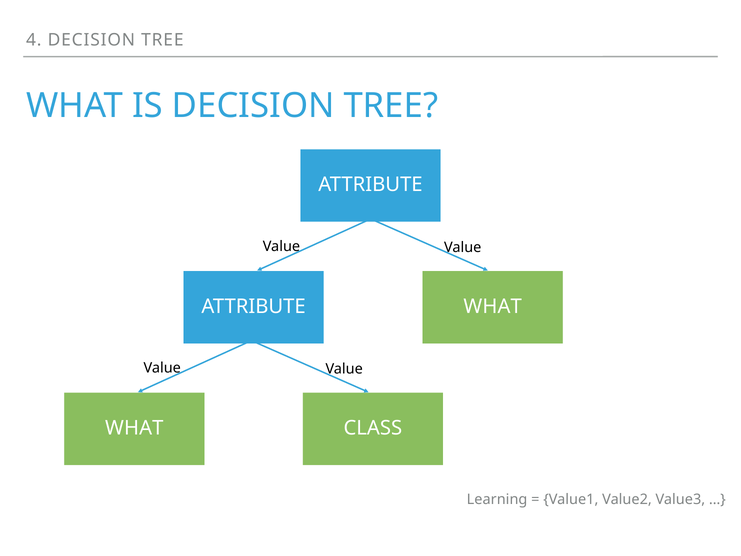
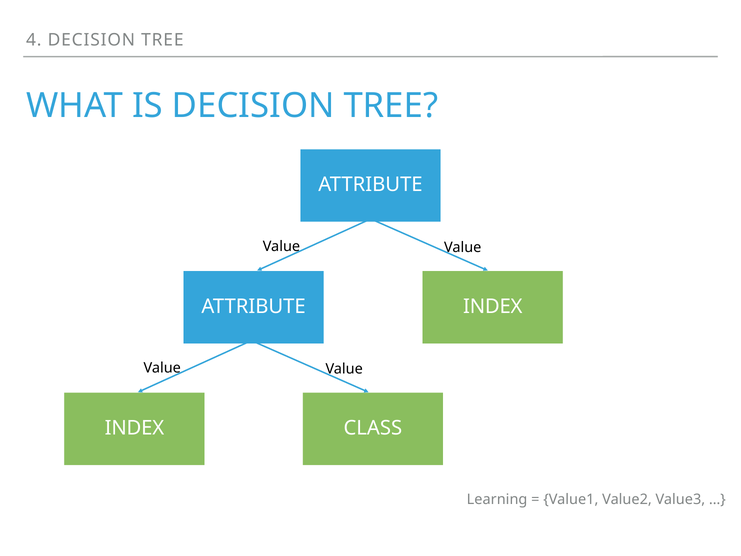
WHAT: WHAT -> INDEX (493, 306)
WHAT: WHAT -> INDEX (134, 428)
